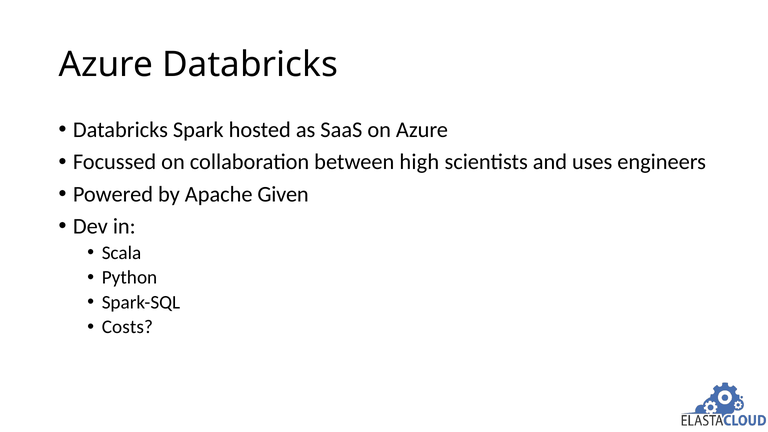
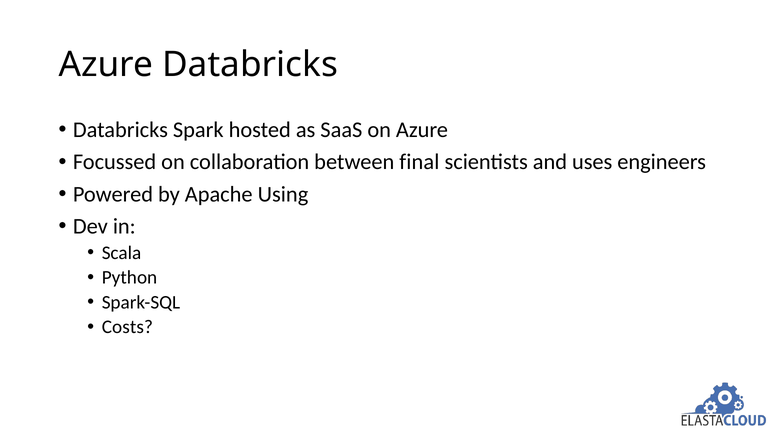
high: high -> final (419, 162)
Given: Given -> Using (283, 194)
